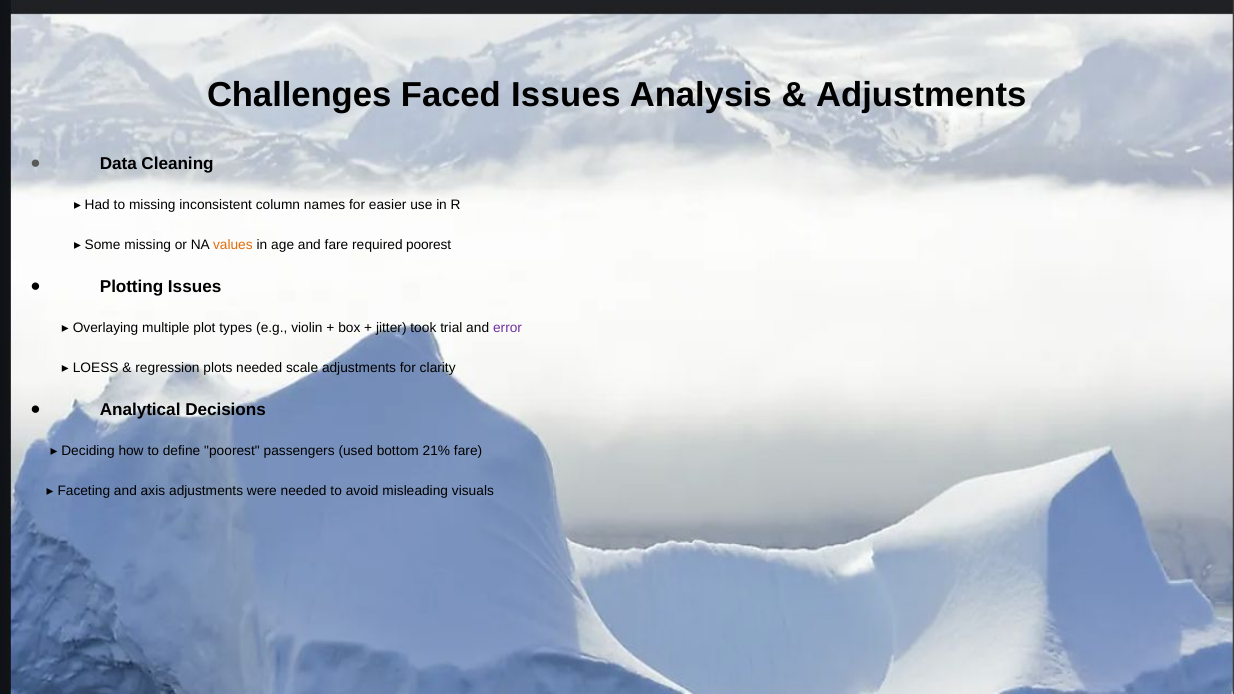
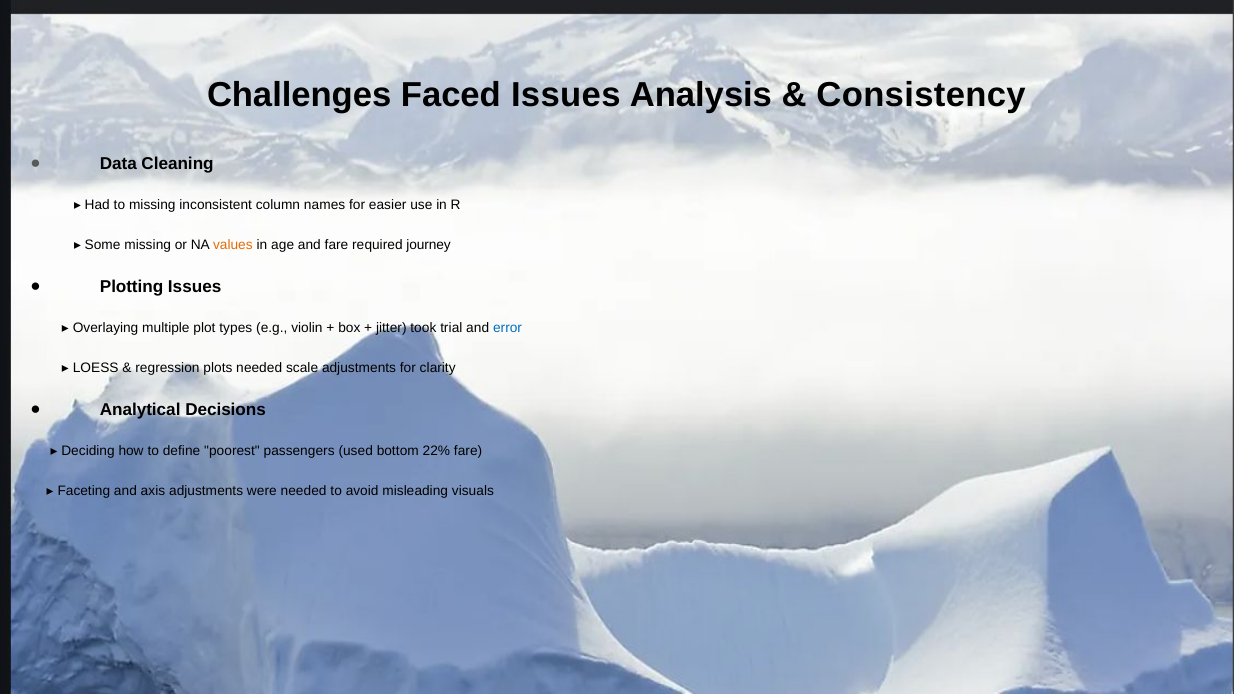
Adjustments: Adjustments -> Consistency (921, 96)
required poorest: poorest -> journey (429, 245)
error colour: purple -> blue (508, 329)
21%: 21% -> 22% (436, 452)
